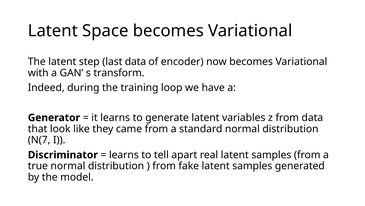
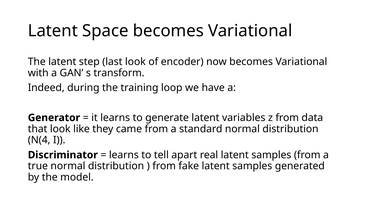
last data: data -> look (135, 62)
N(7: N(7 -> N(4 (39, 140)
